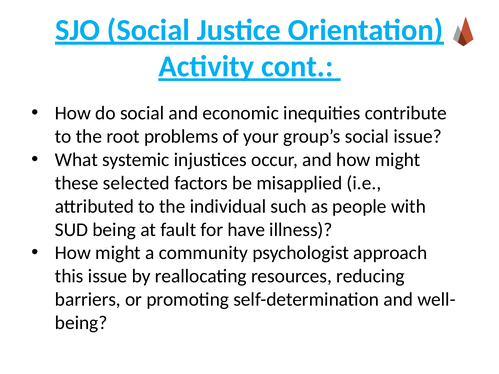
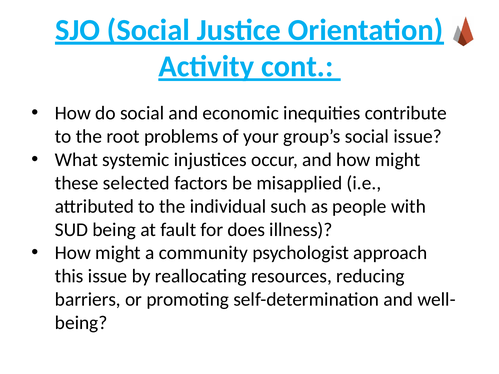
have: have -> does (246, 230)
